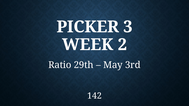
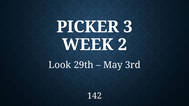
Ratio: Ratio -> Look (60, 65)
